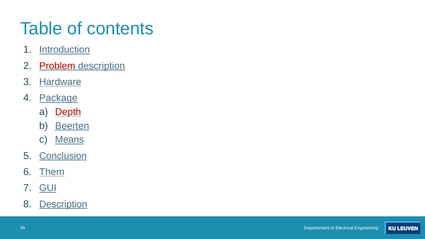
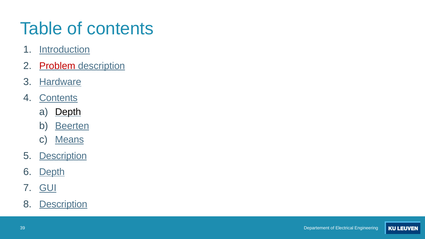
Package: Package -> Contents (58, 98)
Depth colour: red -> black (68, 112)
Conclusion: Conclusion -> Description (63, 156)
Them: Them -> Depth (52, 172)
